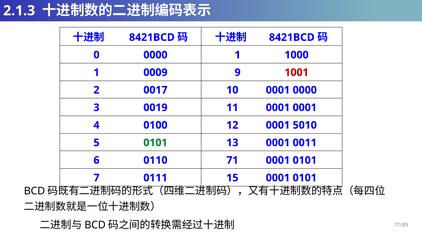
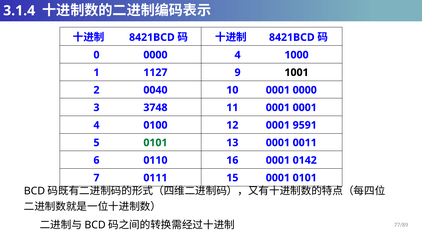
2.1.3: 2.1.3 -> 3.1.4 (19, 11)
0000 1: 1 -> 4 (238, 55)
0009: 0009 -> 1127 (155, 73)
1001 colour: red -> black (297, 73)
0017: 0017 -> 0040 (155, 90)
0019: 0019 -> 3748 (155, 108)
5010: 5010 -> 9591 (305, 125)
71: 71 -> 16 (232, 160)
0101: 0101 -> 0142 (305, 160)
